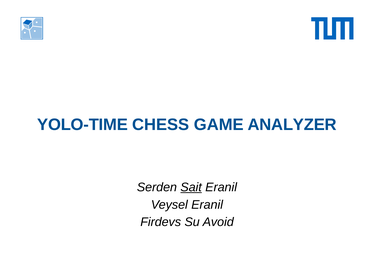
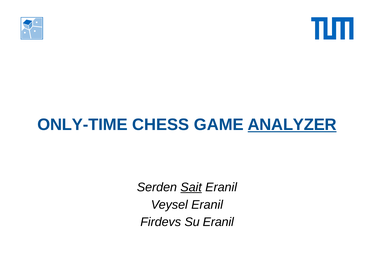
YOLO-TIME: YOLO-TIME -> ONLY-TIME (82, 125)
ANALYZER underline: none -> present (292, 125)
Su Avoid: Avoid -> Eranil (218, 222)
